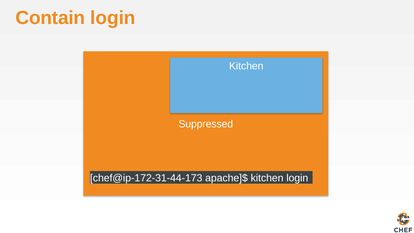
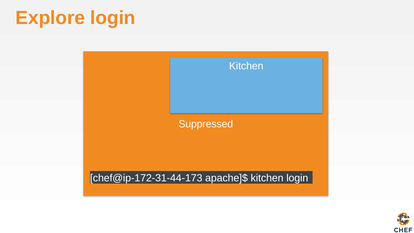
Contain: Contain -> Explore (50, 18)
